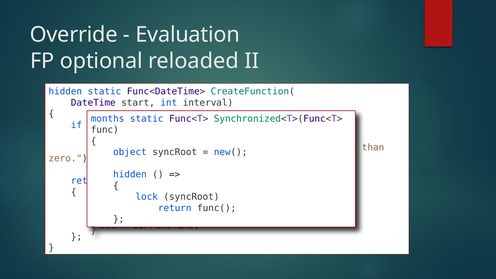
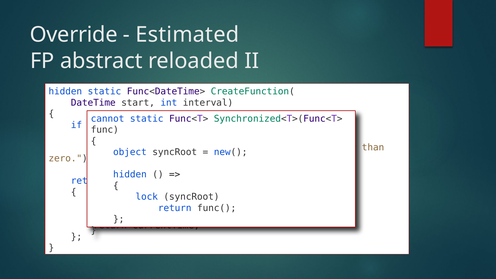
Evaluation: Evaluation -> Estimated (187, 35)
optional: optional -> abstract (101, 61)
months: months -> cannot (108, 119)
